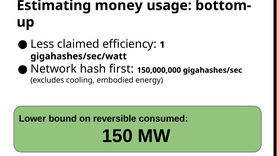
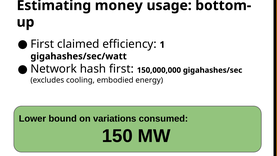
Less: Less -> First (42, 44)
reversible: reversible -> variations (115, 118)
